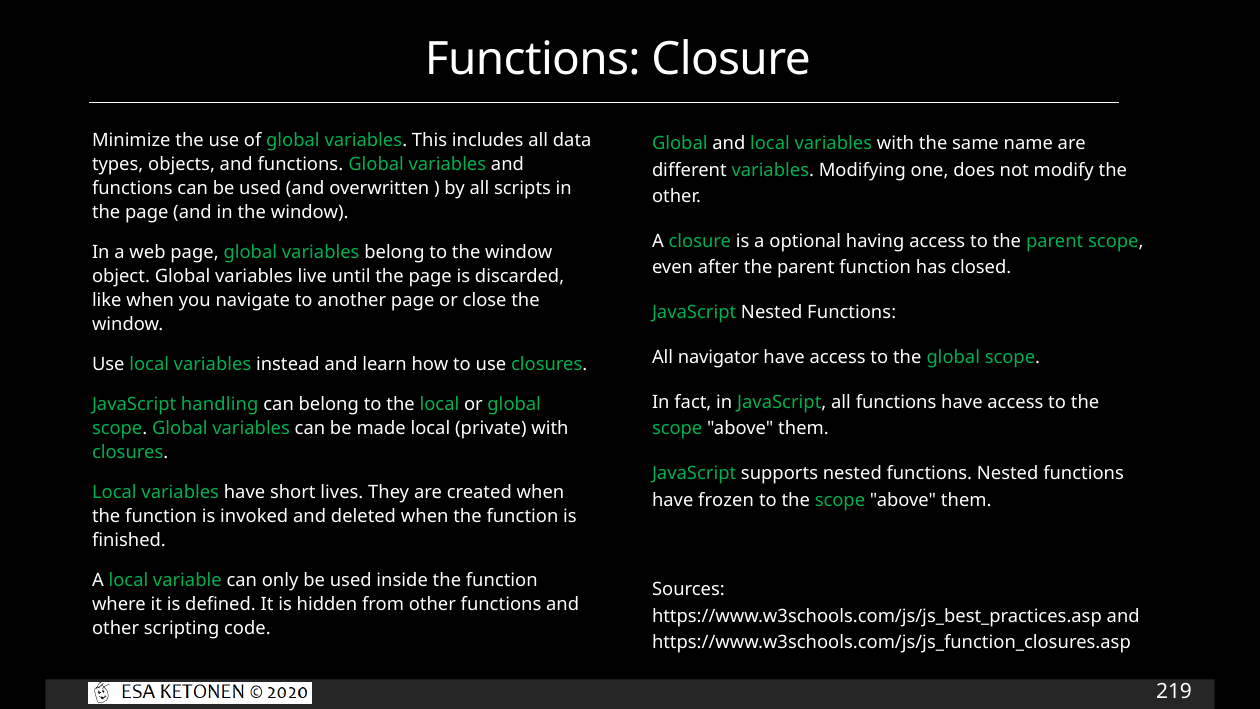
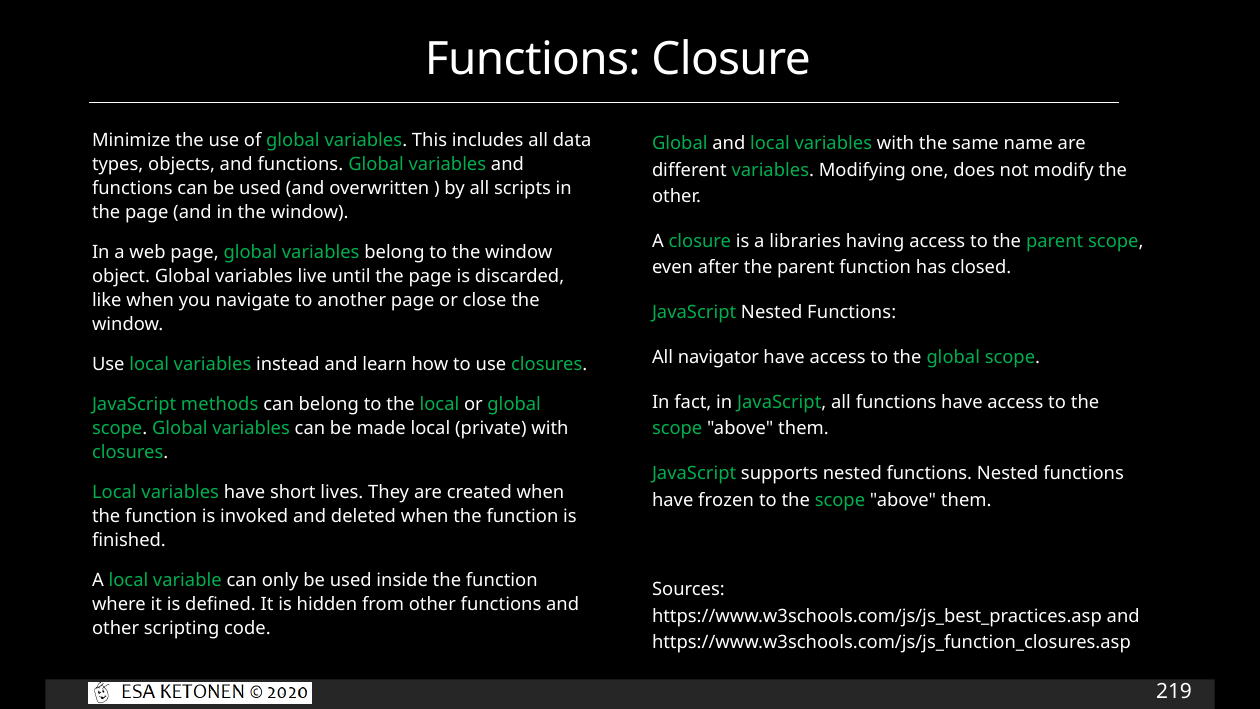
optional: optional -> libraries (805, 241)
handling: handling -> methods (220, 405)
